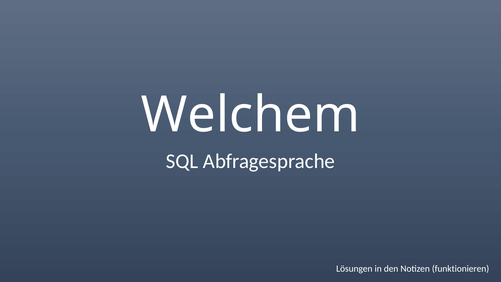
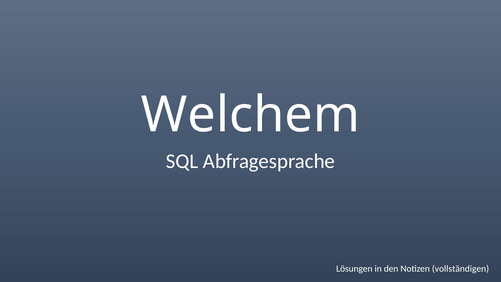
funktionieren: funktionieren -> vollständigen (460, 269)
